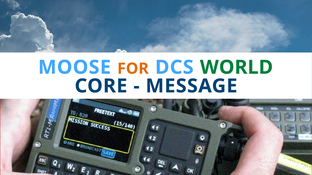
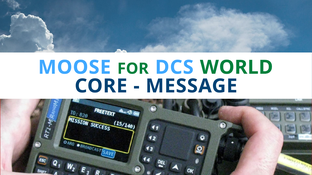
FOR colour: orange -> green (133, 69)
